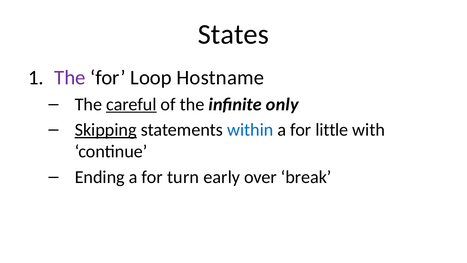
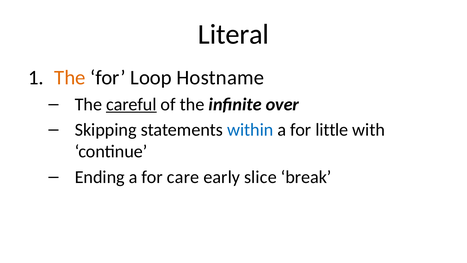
States: States -> Literal (234, 34)
The colour: purple -> orange (70, 78)
only: only -> over (282, 104)
Skipping underline: present -> none (106, 130)
turn: turn -> care (183, 177)
over: over -> slice (260, 177)
